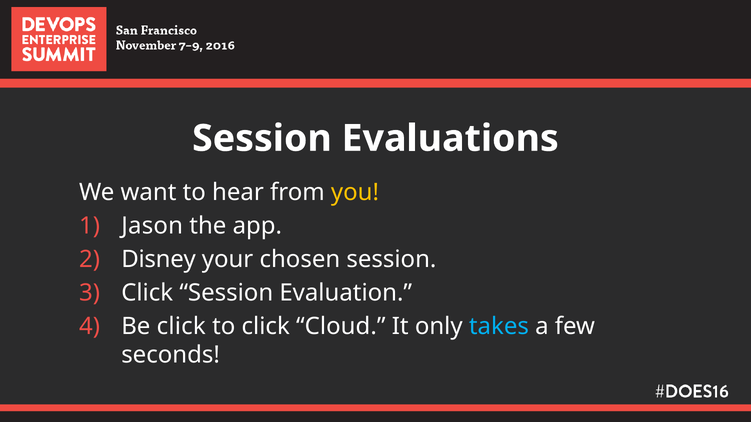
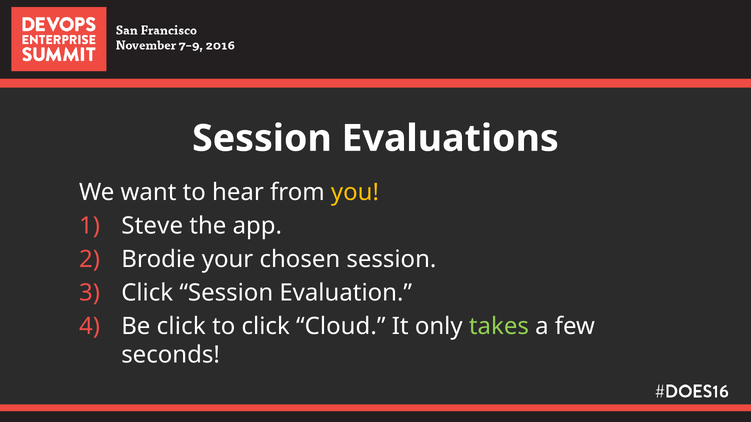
Jason: Jason -> Steve (152, 226)
Disney: Disney -> Brodie (158, 259)
takes colour: light blue -> light green (499, 327)
